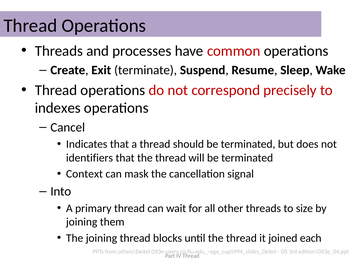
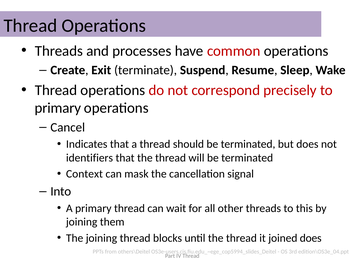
indexes: indexes -> primary (58, 108)
size: size -> this (304, 208)
joined each: each -> does (311, 238)
